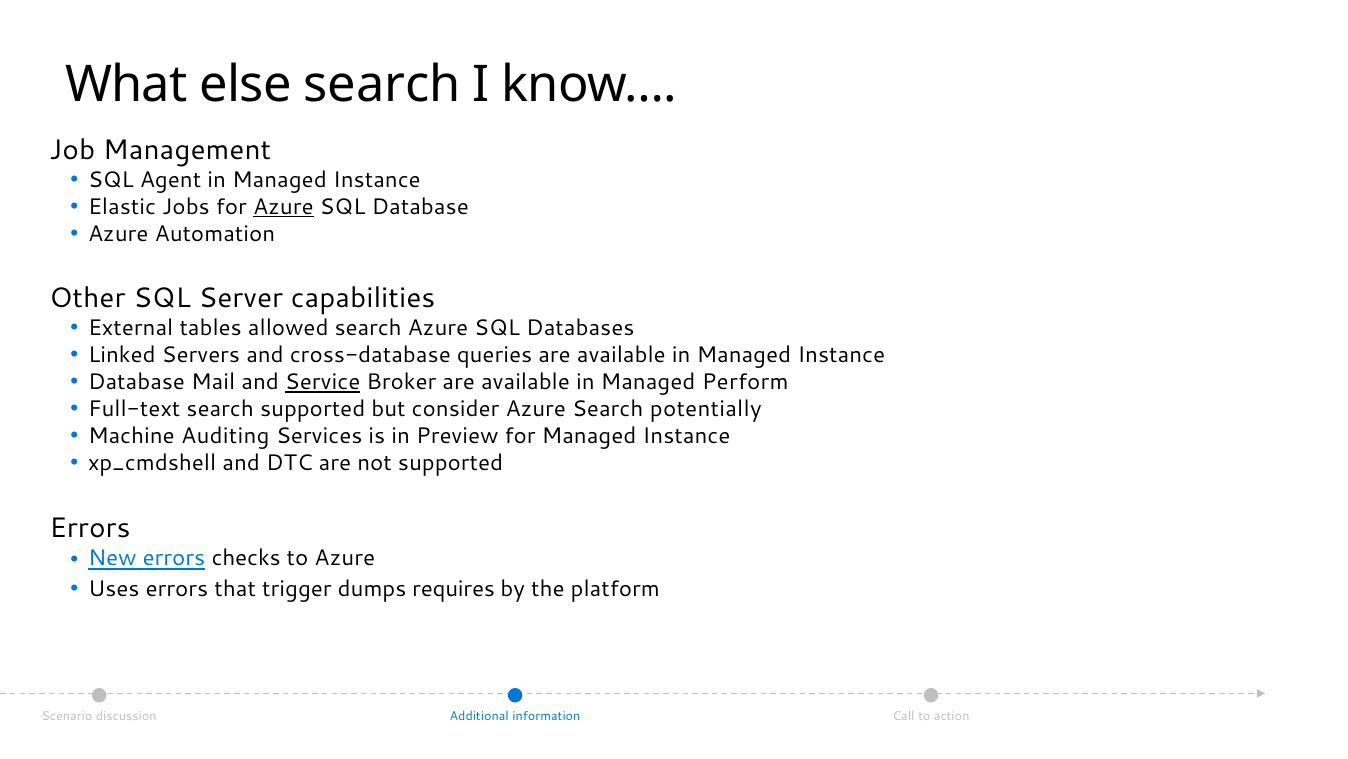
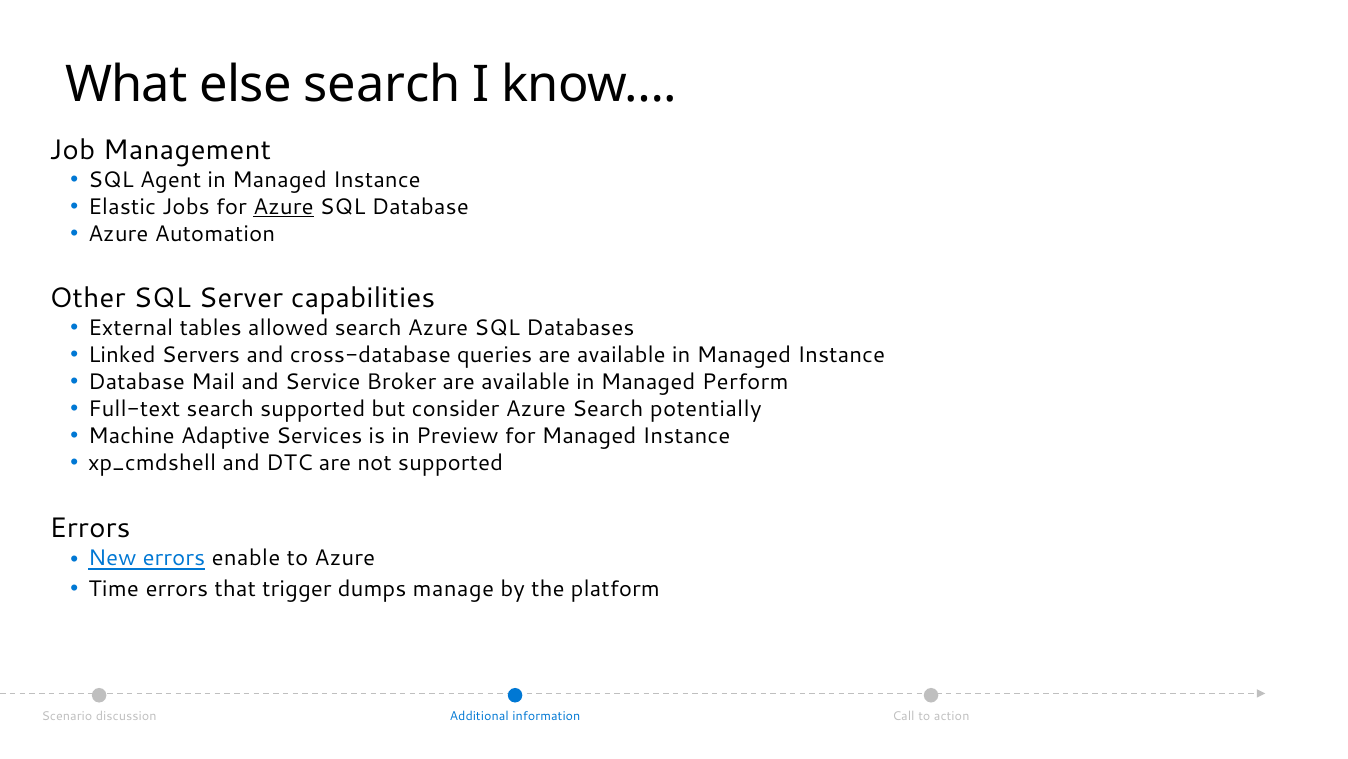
Service underline: present -> none (323, 382)
Auditing: Auditing -> Adaptive (225, 436)
checks: checks -> enable (246, 557)
Uses: Uses -> Time (114, 589)
requires: requires -> manage (453, 589)
